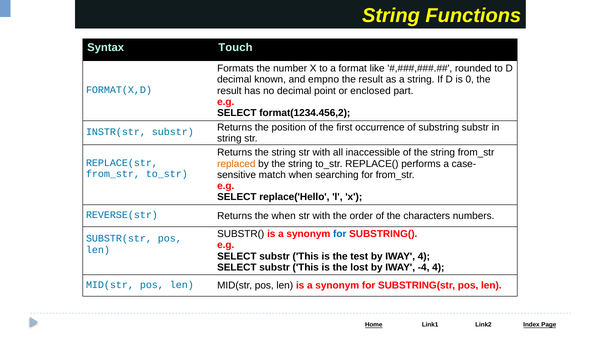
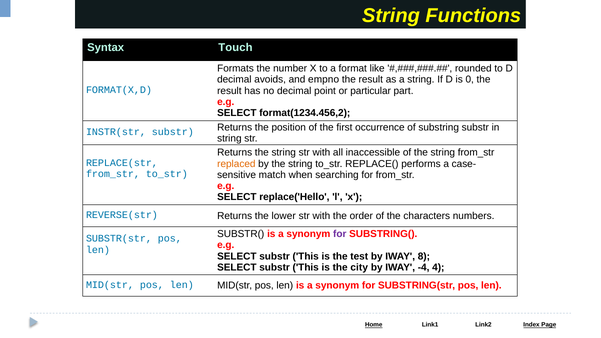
known: known -> avoids (270, 80)
enclosed: enclosed -> particular (371, 91)
the when: when -> lower (284, 216)
for colour: blue -> purple (340, 234)
IWAY 4: 4 -> 8 (424, 256)
lost: lost -> city (359, 267)
